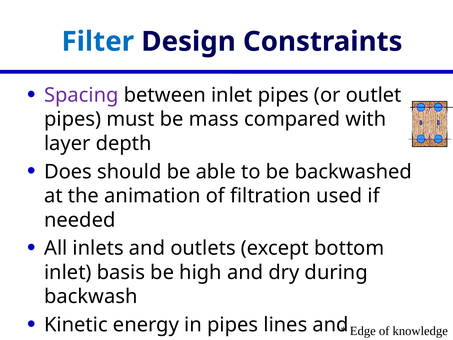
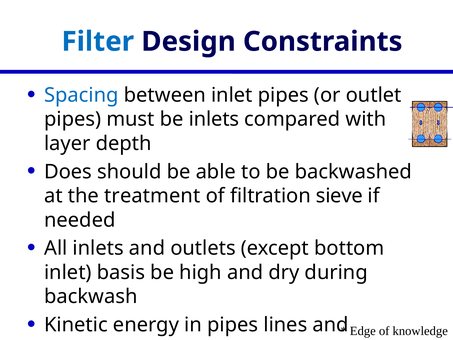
Spacing colour: purple -> blue (81, 95)
be mass: mass -> inlets (214, 119)
animation: animation -> treatment (152, 196)
used: used -> sieve (339, 196)
